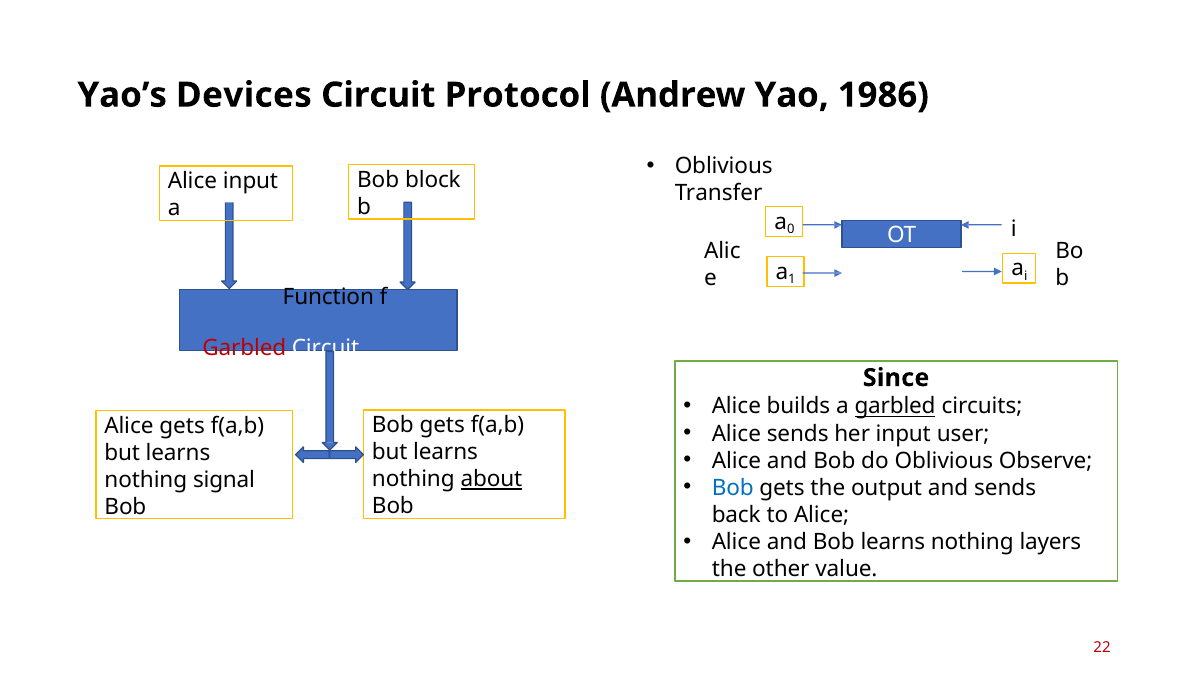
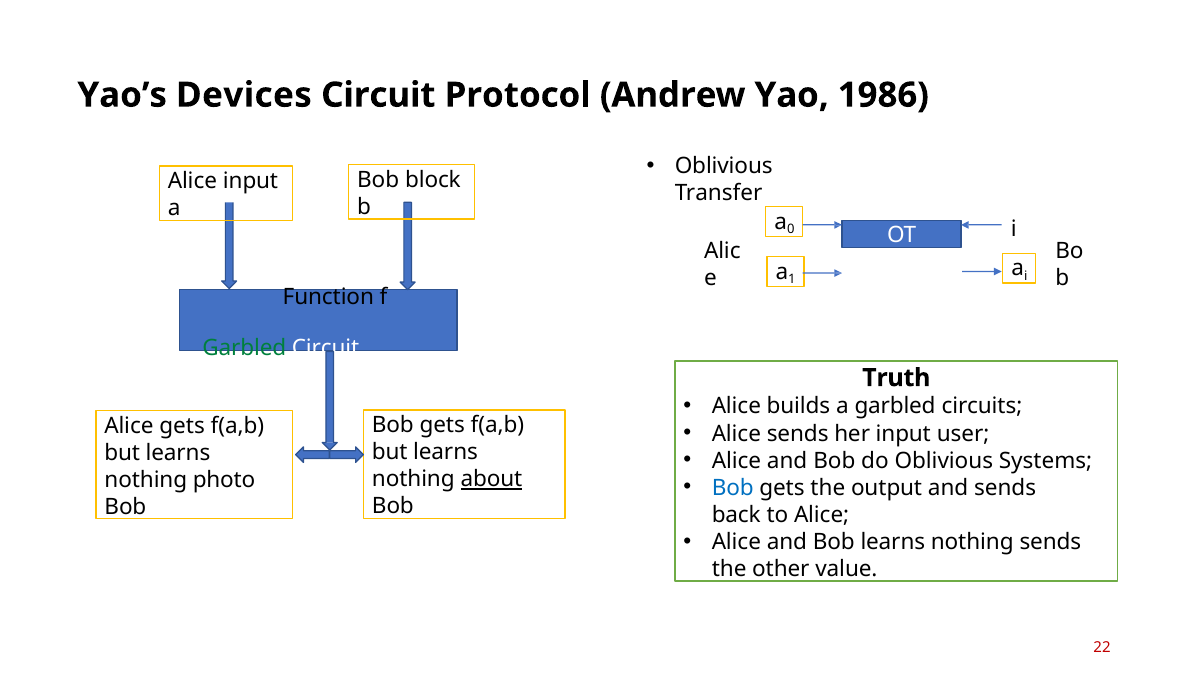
Garbled colour: red -> green (244, 348)
Since: Since -> Truth (896, 378)
garbled underline: present -> none (895, 406)
Observe: Observe -> Systems (1046, 460)
signal: signal -> photo (224, 480)
nothing layers: layers -> sends (1050, 542)
